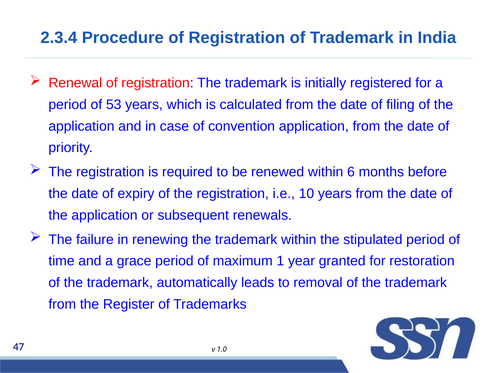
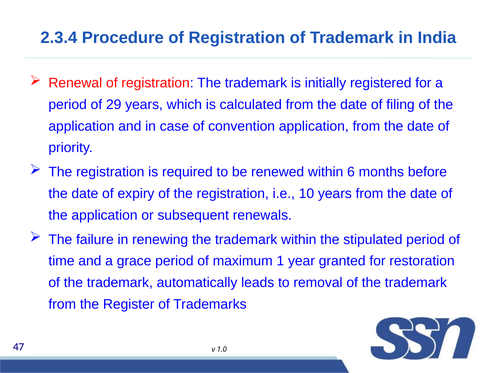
53: 53 -> 29 (114, 105)
